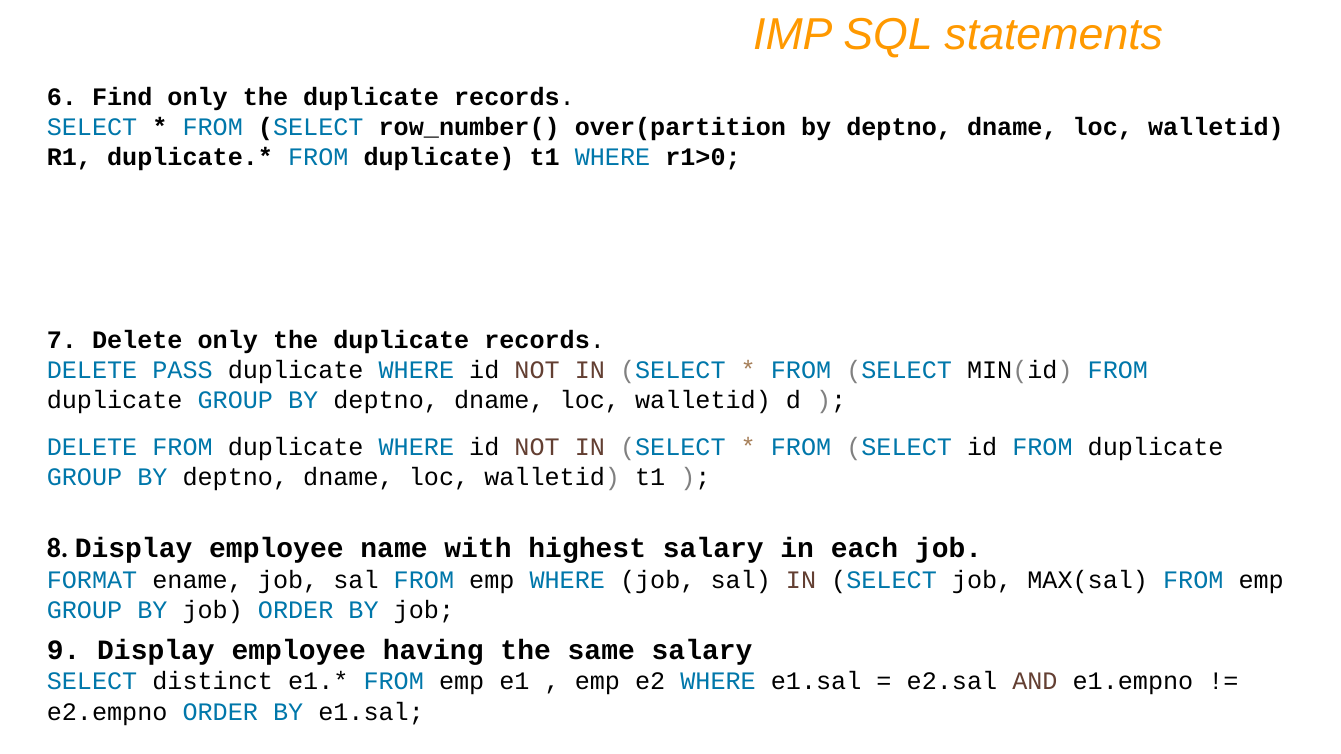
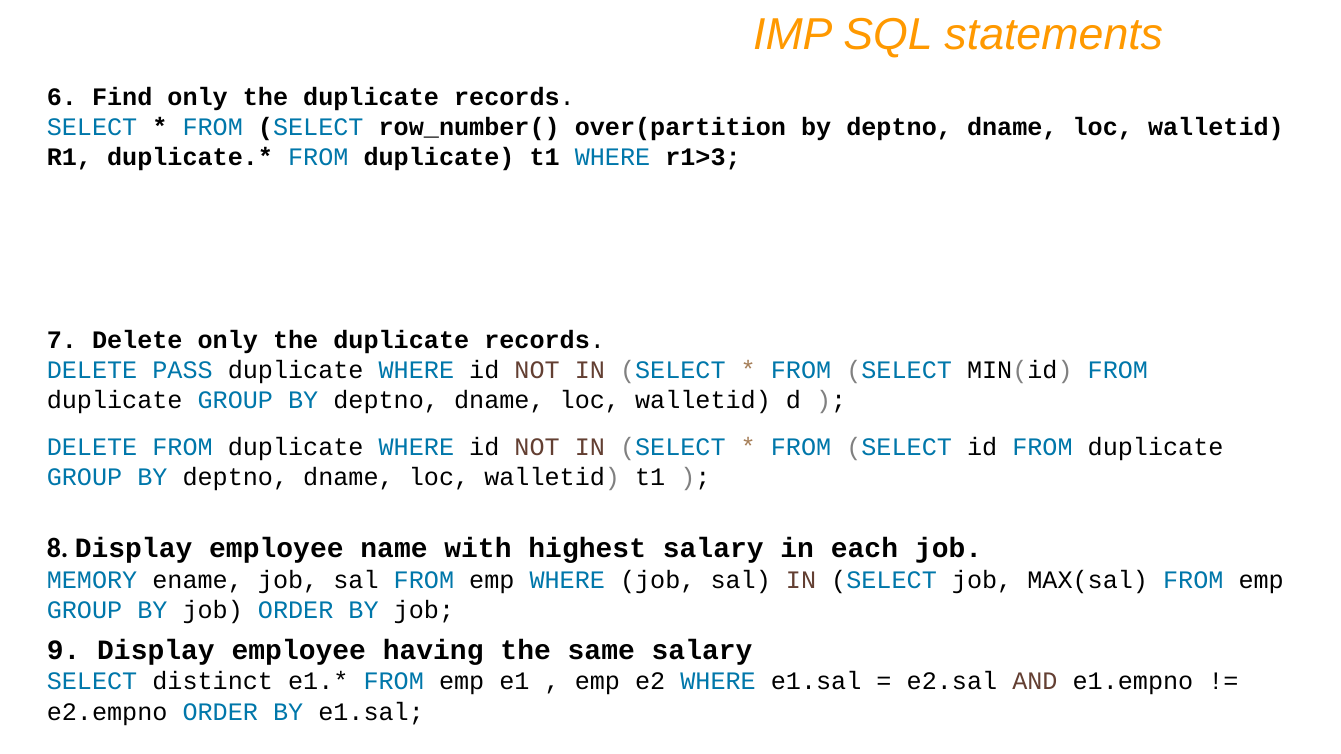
r1>0: r1>0 -> r1>3 (703, 158)
FORMAT: FORMAT -> MEMORY (92, 580)
